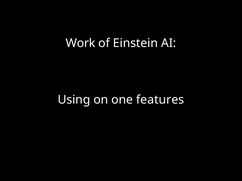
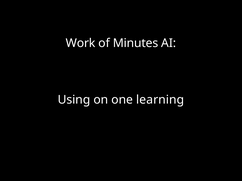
Einstein: Einstein -> Minutes (136, 43)
features: features -> learning (160, 100)
